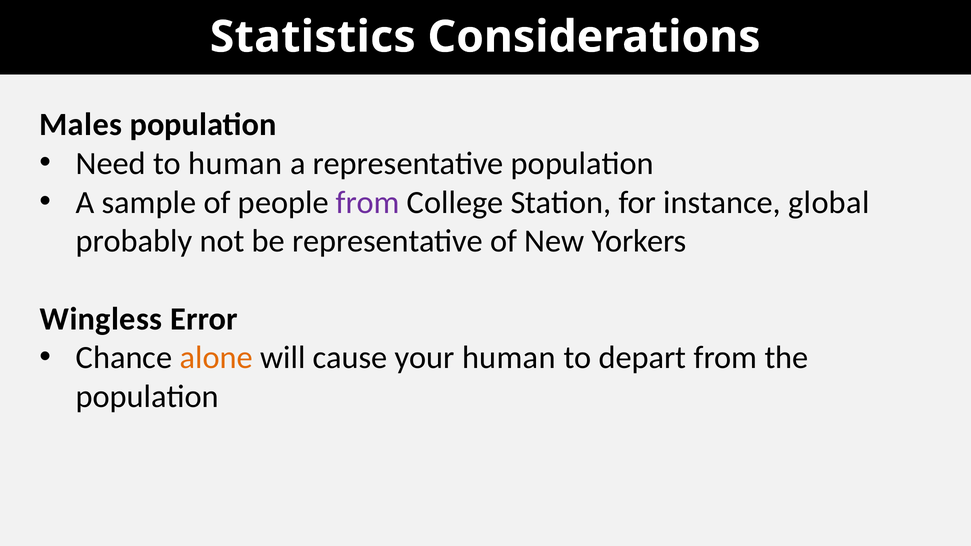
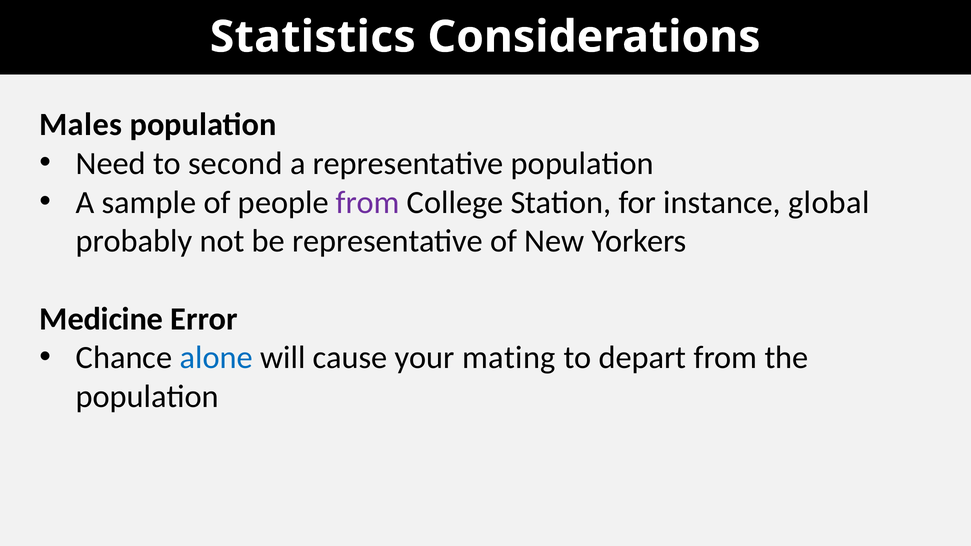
to human: human -> second (235, 164)
Wingless: Wingless -> Medicine (101, 319)
alone colour: orange -> blue (216, 358)
your human: human -> mating (509, 358)
